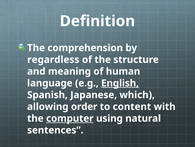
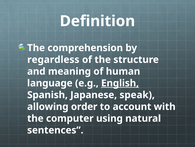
which: which -> speak (137, 94)
content: content -> account (132, 106)
computer underline: present -> none (70, 118)
